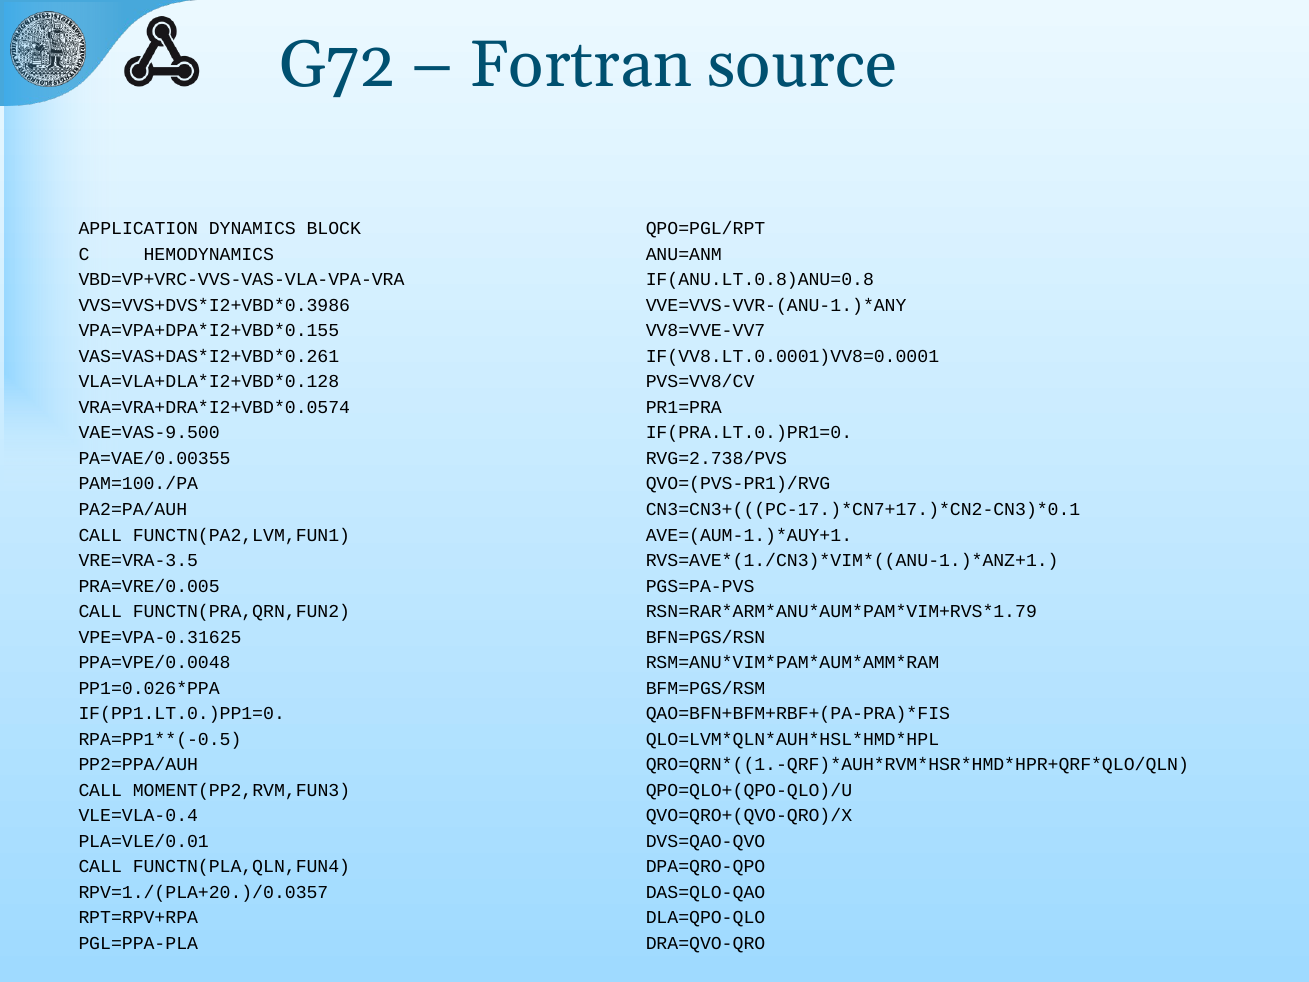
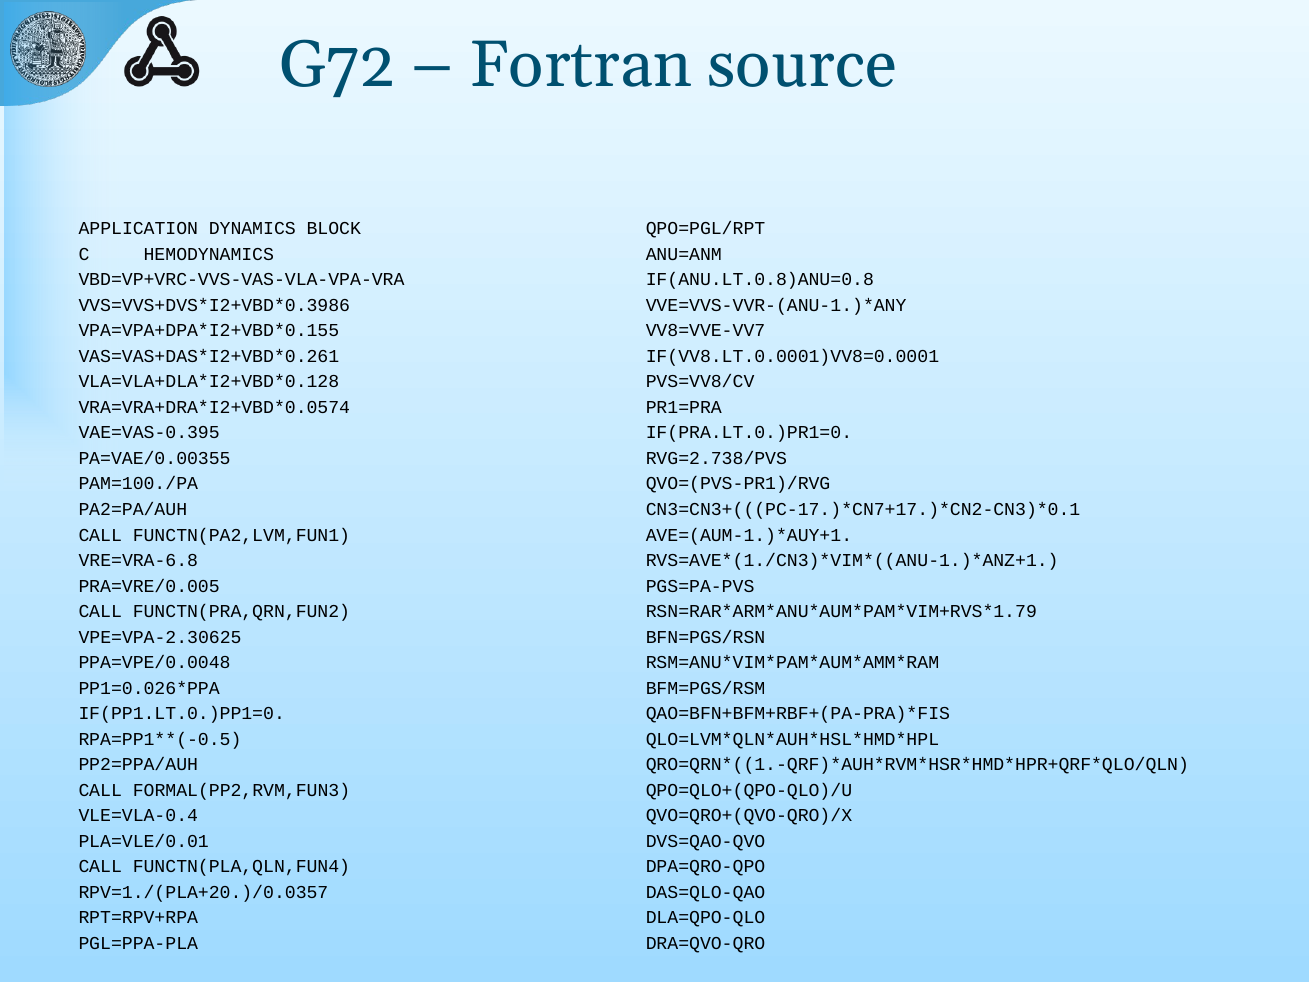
VAE=VAS-9.500: VAE=VAS-9.500 -> VAE=VAS-0.395 (149, 433)
VRE=VRA-3.5: VRE=VRA-3.5 -> VRE=VRA-6.8 (138, 560)
VPE=VPA-0.31625: VPE=VPA-0.31625 -> VPE=VPA-2.30625 (160, 637)
MOMENT(PP2,RVM,FUN3: MOMENT(PP2,RVM,FUN3 -> FORMAL(PP2,RVM,FUN3 (242, 790)
